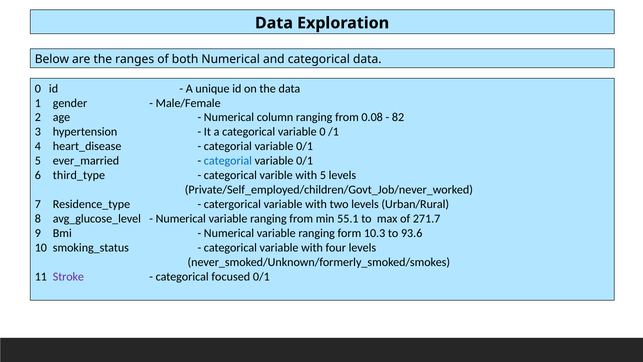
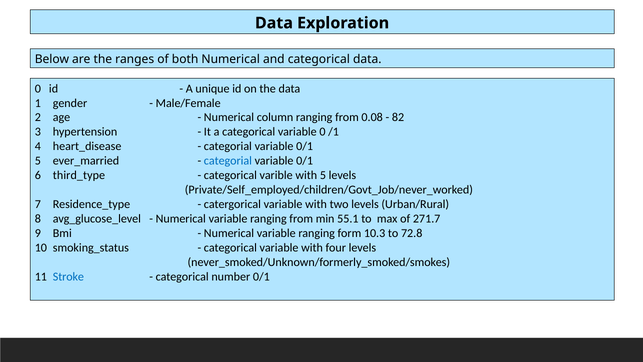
93.6: 93.6 -> 72.8 (412, 233)
Stroke colour: purple -> blue (68, 277)
focused: focused -> number (231, 277)
